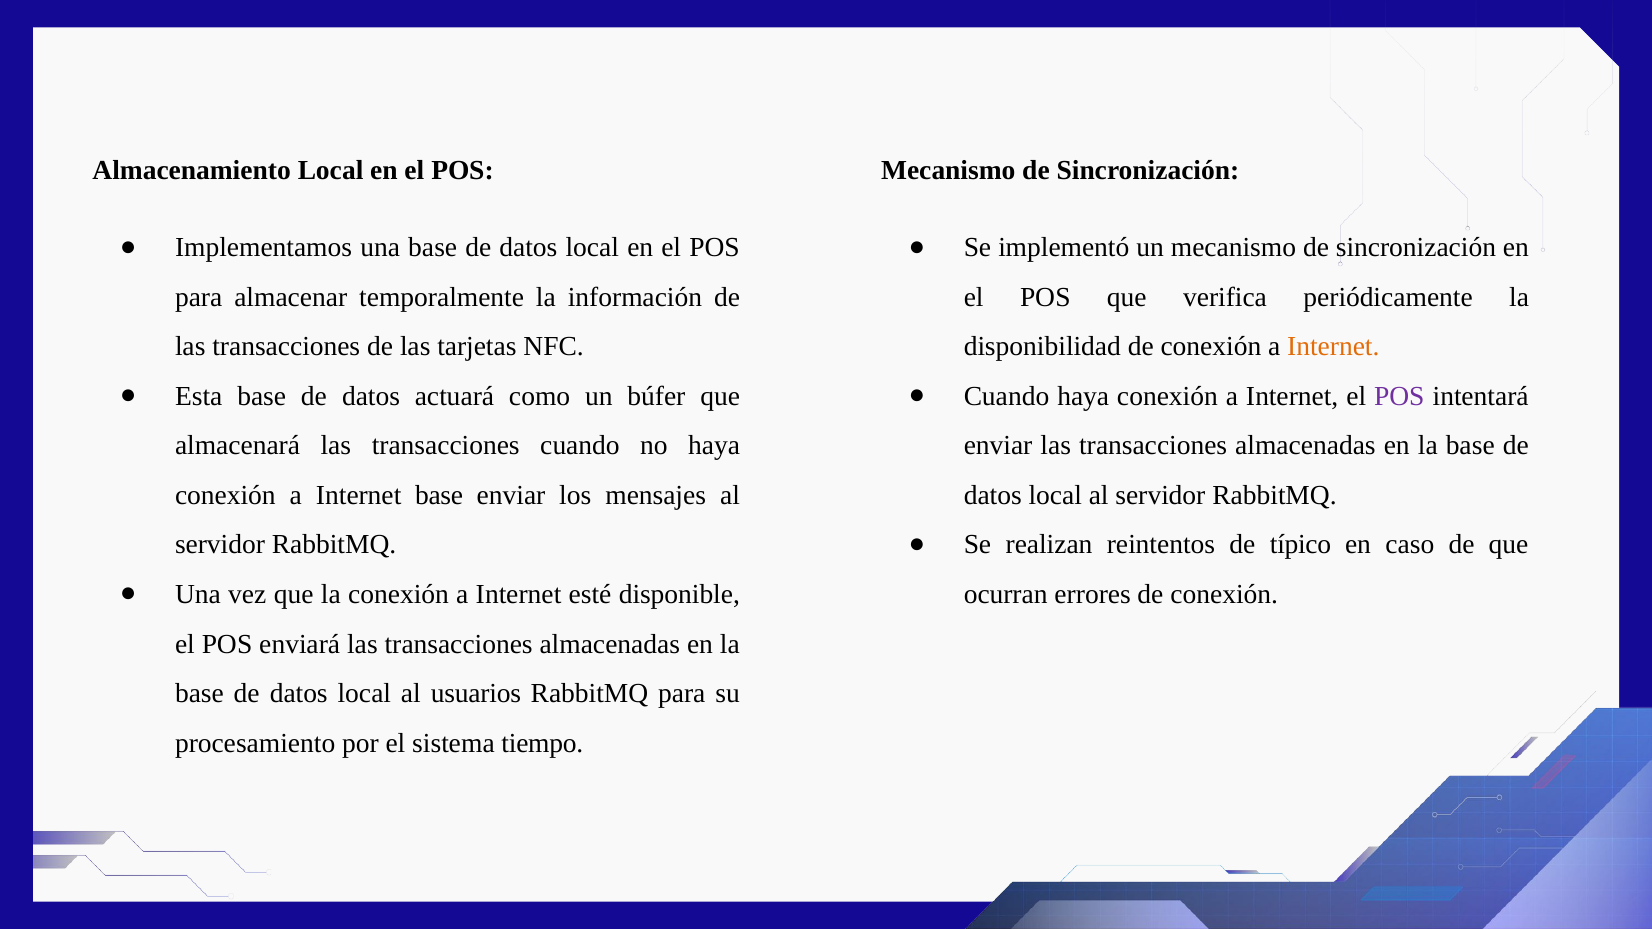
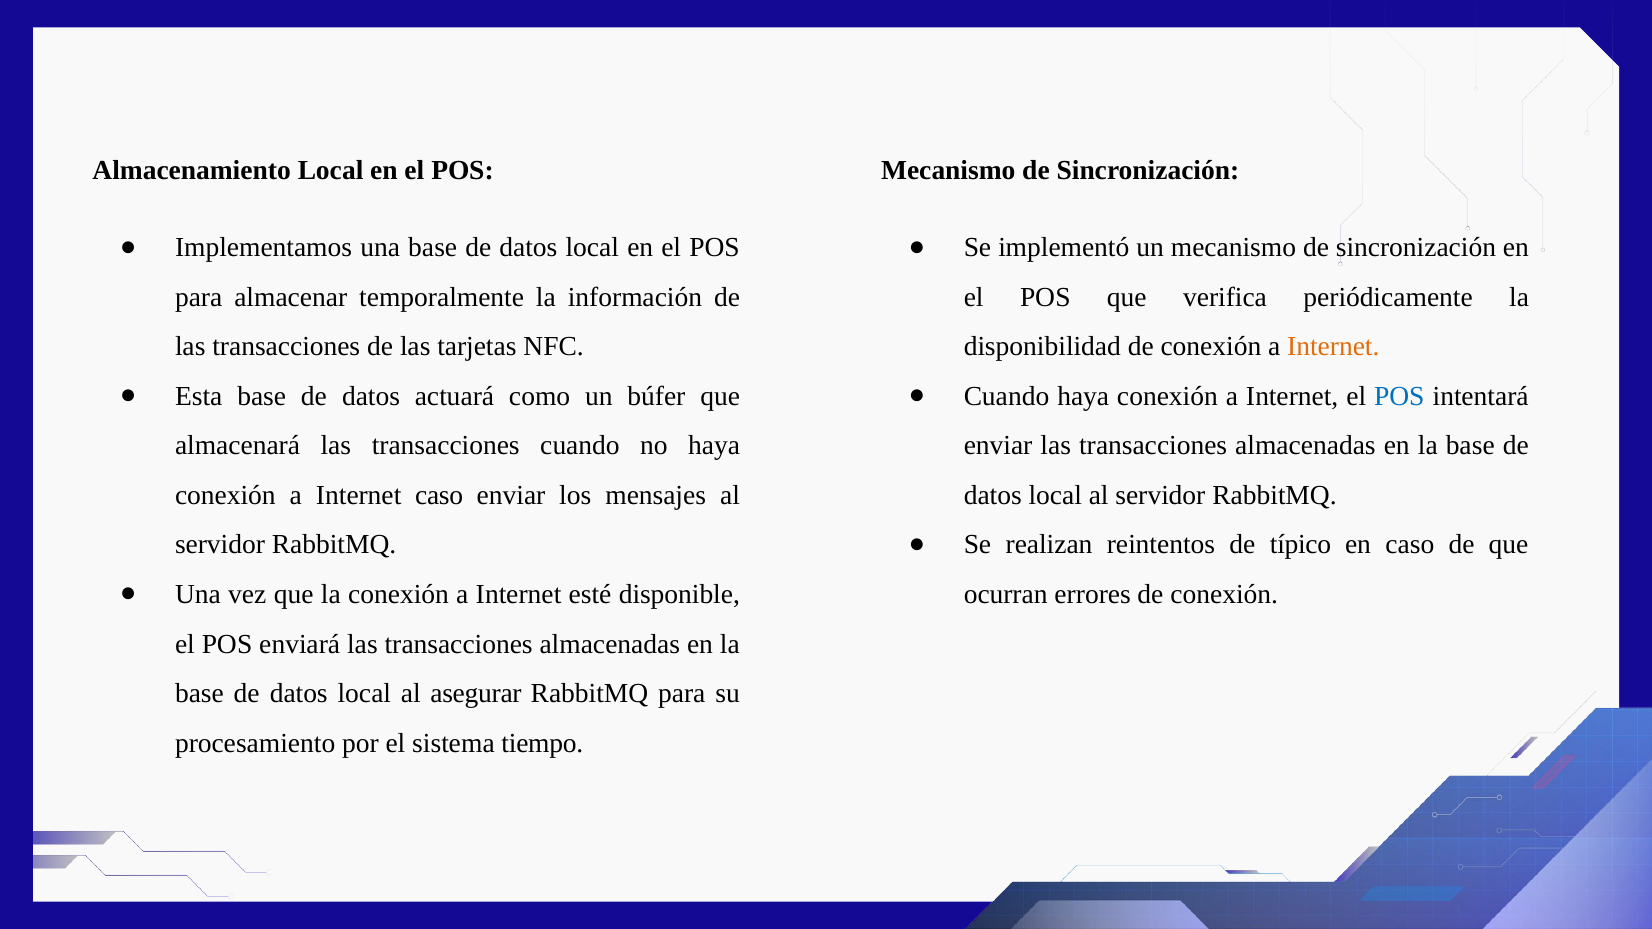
POS colour: purple -> blue (1399, 396)
Internet base: base -> caso (439, 495)
usuarios: usuarios -> asegurar (476, 694)
